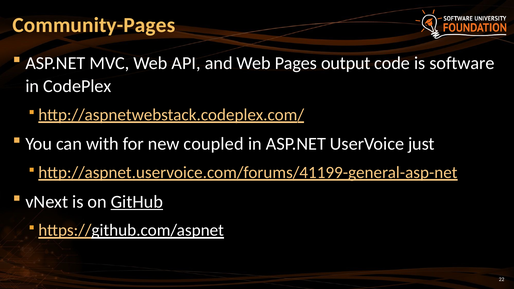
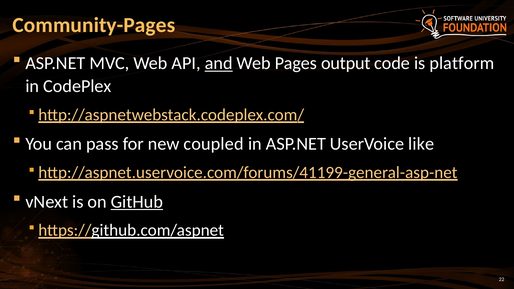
and underline: none -> present (219, 63)
software: software -> platform (462, 63)
with: with -> pass (102, 144)
just: just -> like (421, 144)
